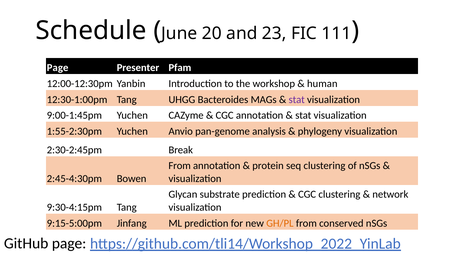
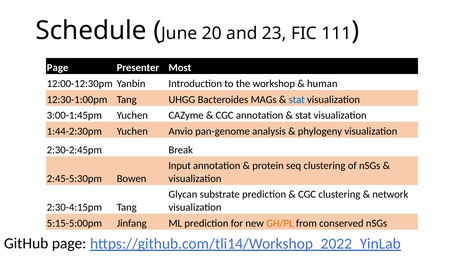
Pfam: Pfam -> Most (180, 68)
stat colour: purple -> blue (297, 100)
9:00-1:45pm: 9:00-1:45pm -> 3:00-1:45pm (74, 115)
1:55-2:30pm: 1:55-2:30pm -> 1:44-2:30pm (74, 131)
From: From -> Input (180, 166)
2:45-4:30pm: 2:45-4:30pm -> 2:45-5:30pm (74, 179)
9:30-4:15pm: 9:30-4:15pm -> 2:30-4:15pm (74, 207)
9:15-5:00pm: 9:15-5:00pm -> 5:15-5:00pm (74, 223)
